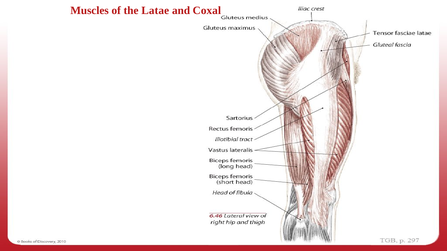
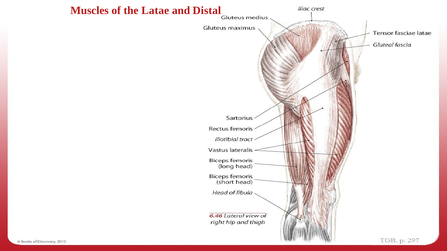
Coxal: Coxal -> Distal (207, 11)
